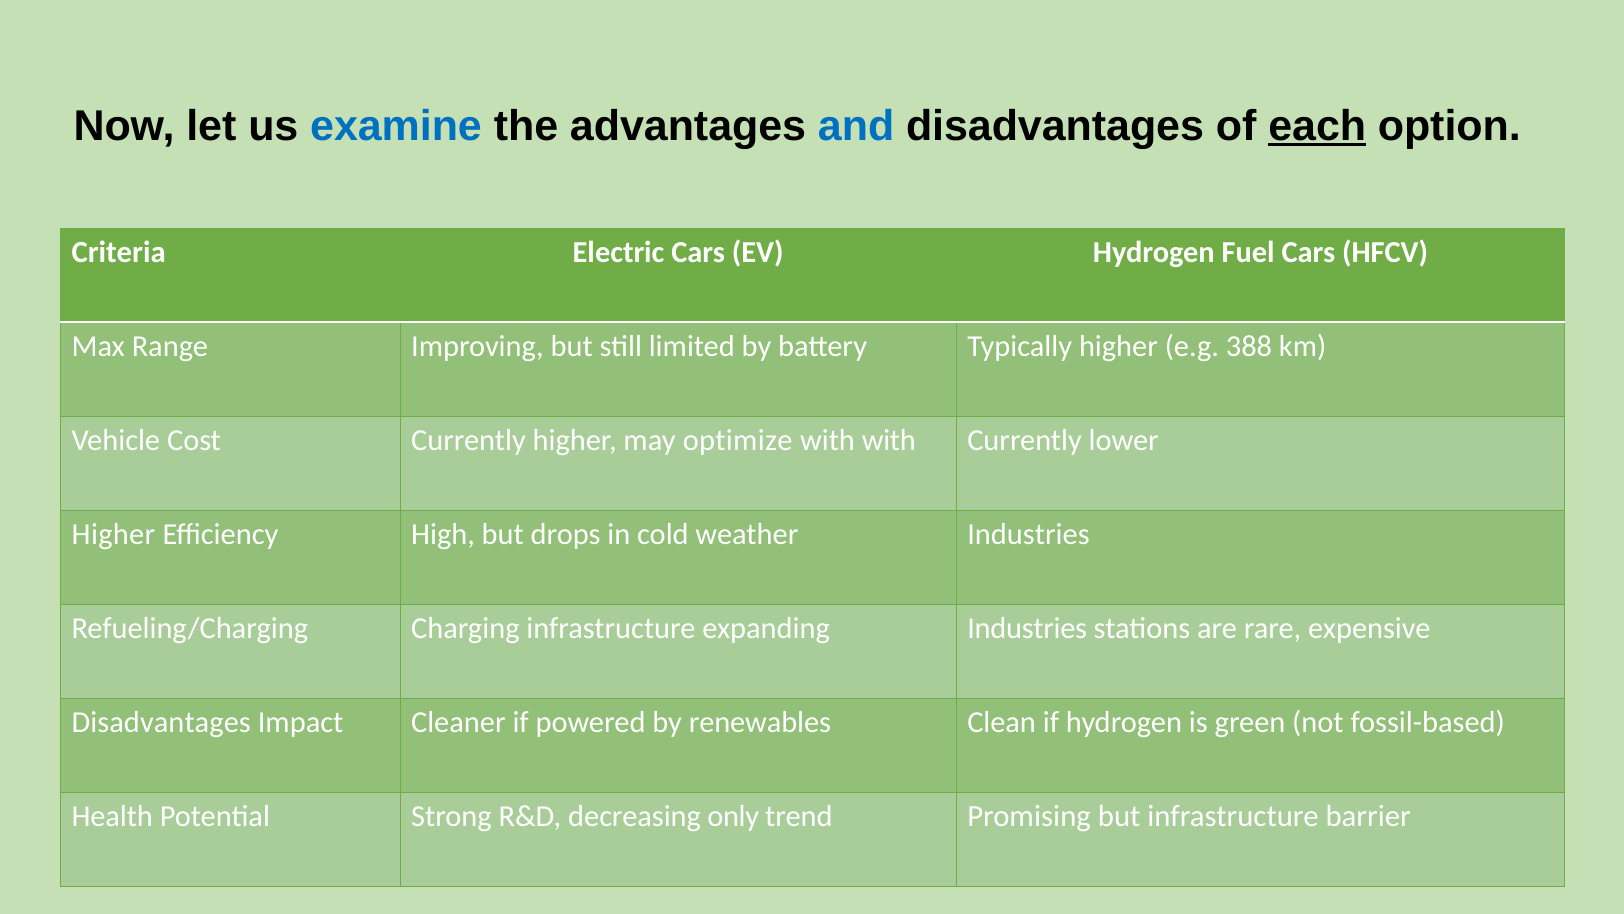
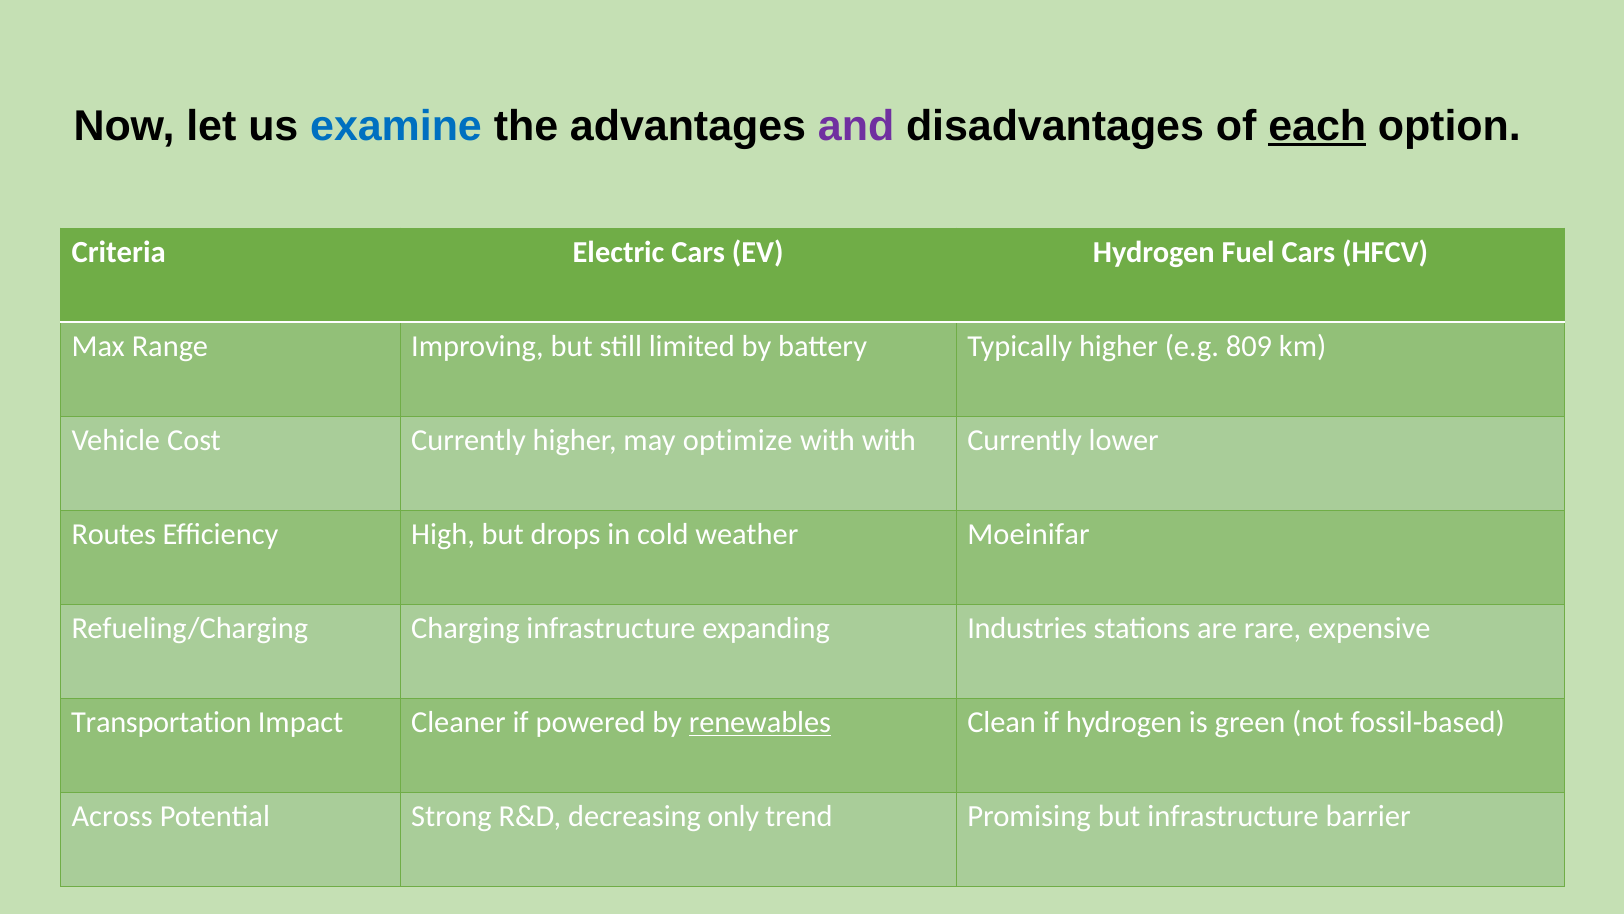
and colour: blue -> purple (856, 126)
388: 388 -> 809 (1249, 346)
Higher: Higher -> Routes (114, 534)
weather Industries: Industries -> Moeinifar (1028, 534)
Disadvantages: Disadvantages -> Transportation (161, 722)
renewables underline: none -> present (760, 722)
Health: Health -> Across (112, 816)
